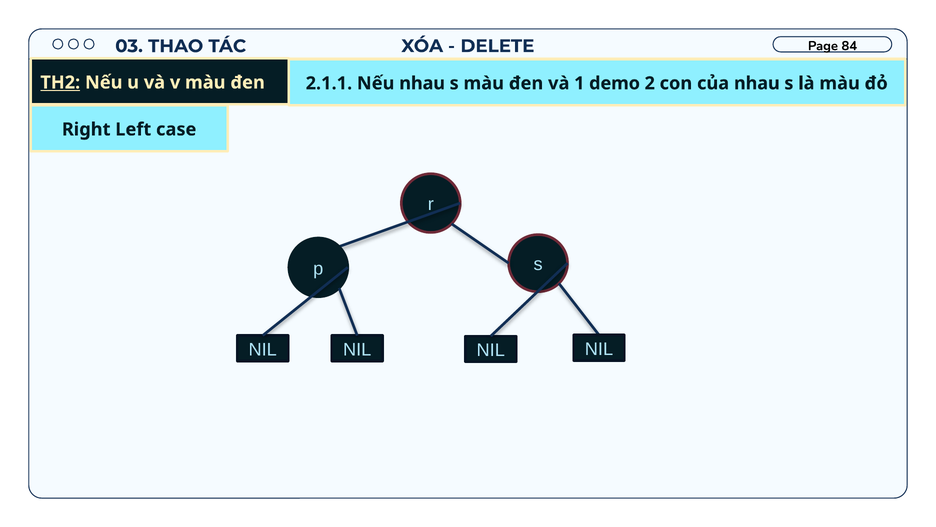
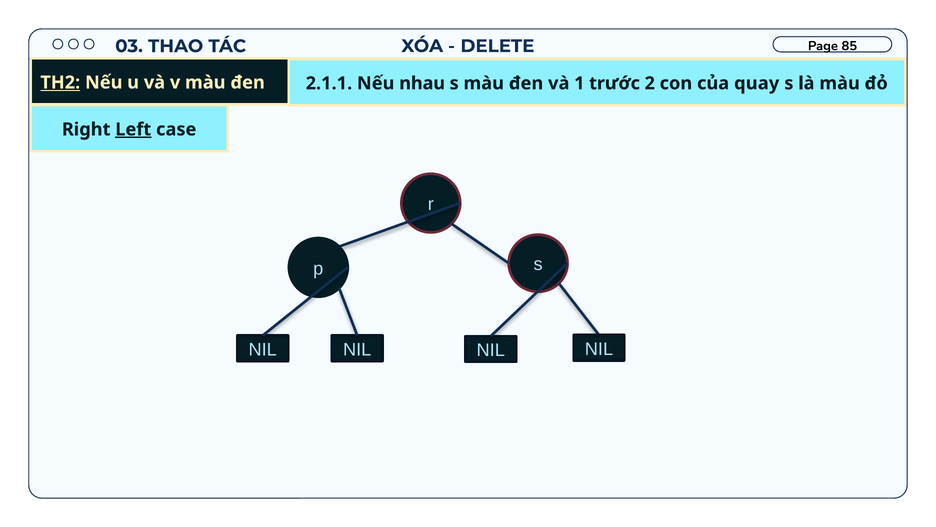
84: 84 -> 85 (849, 46)
demo: demo -> trước (615, 83)
của nhau: nhau -> quay (757, 83)
Left underline: none -> present (133, 129)
